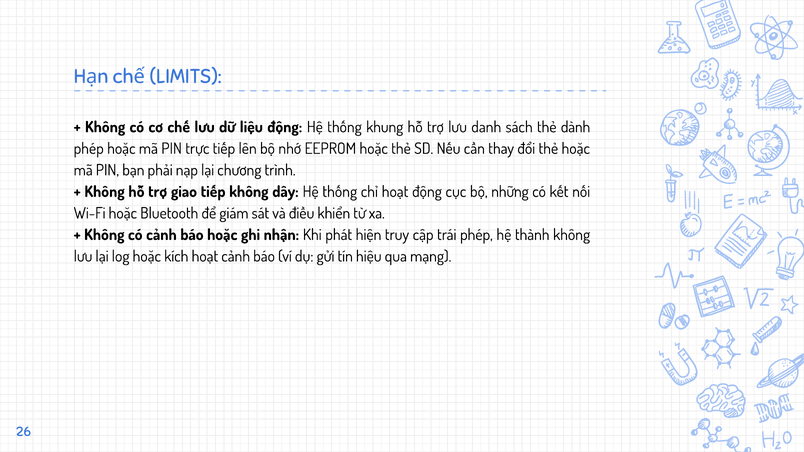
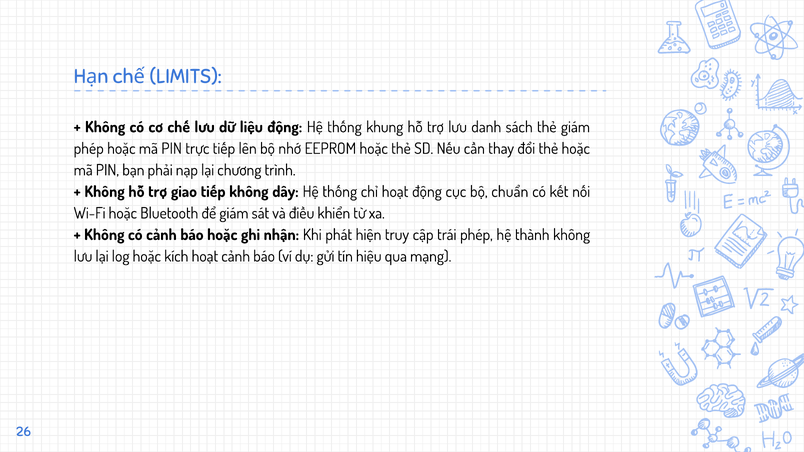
thẻ dành: dành -> giám (575, 127)
những: những -> chuẩn (510, 192)
